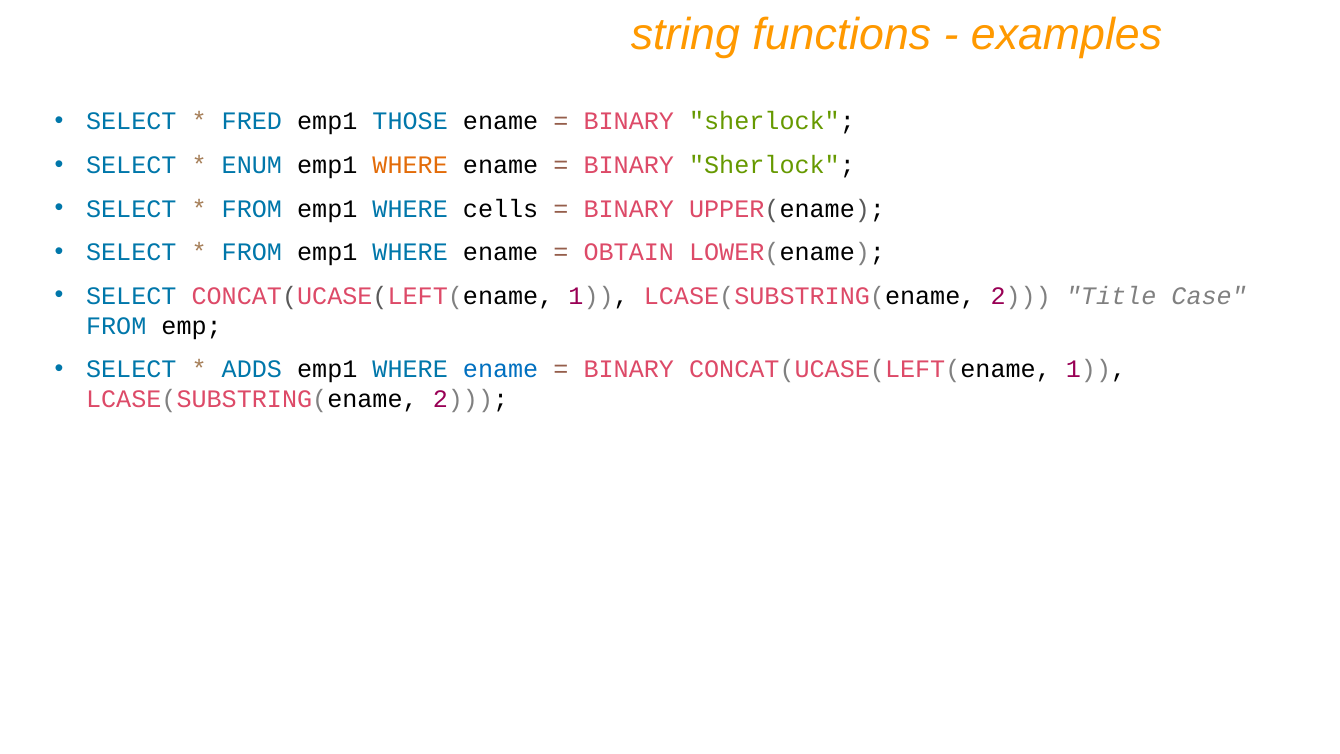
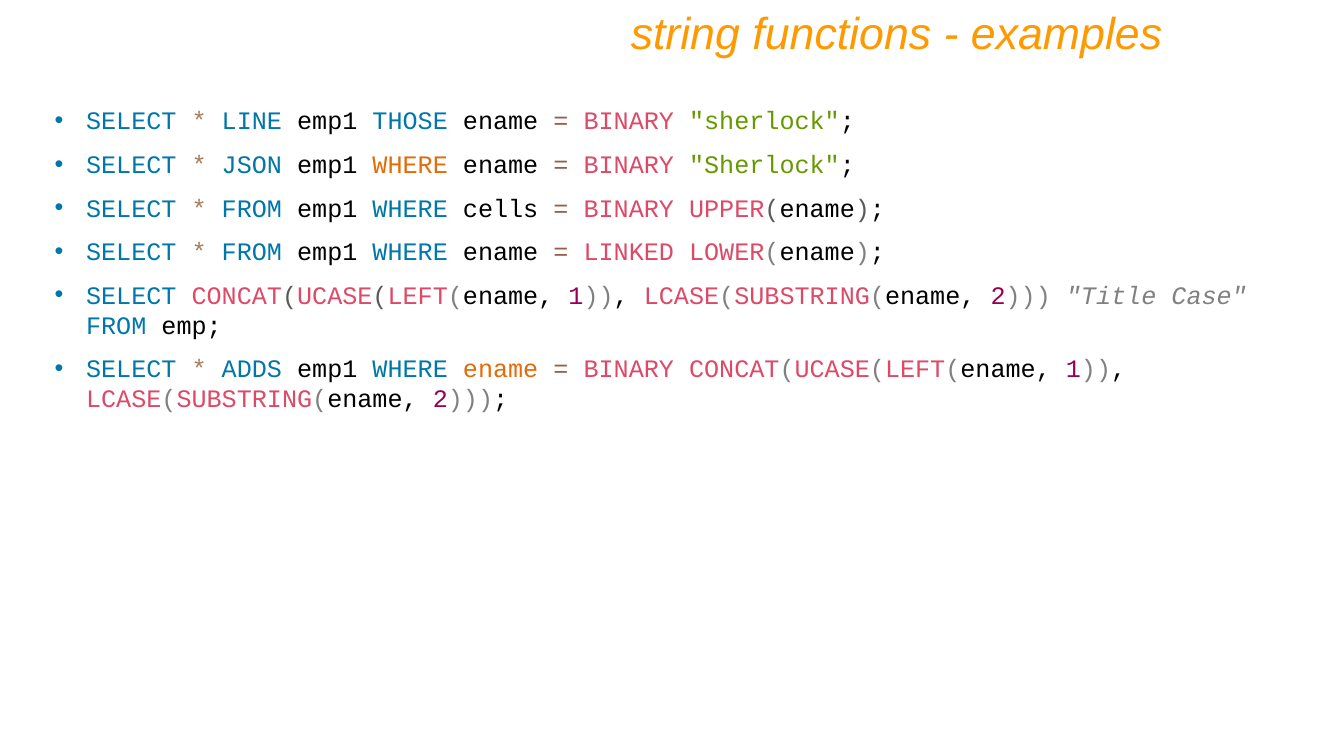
FRED: FRED -> LINE (252, 122)
ENUM: ENUM -> JSON (252, 165)
OBTAIN: OBTAIN -> LINKED (629, 252)
ename colour: blue -> orange (501, 369)
